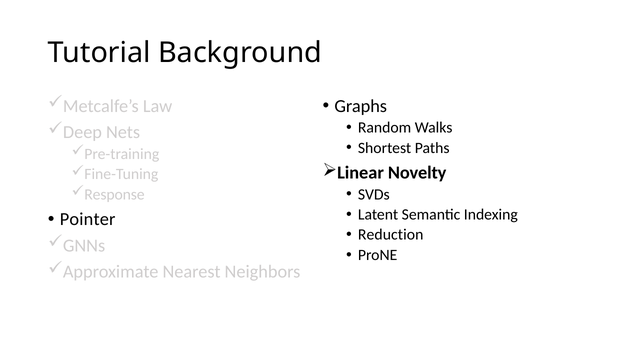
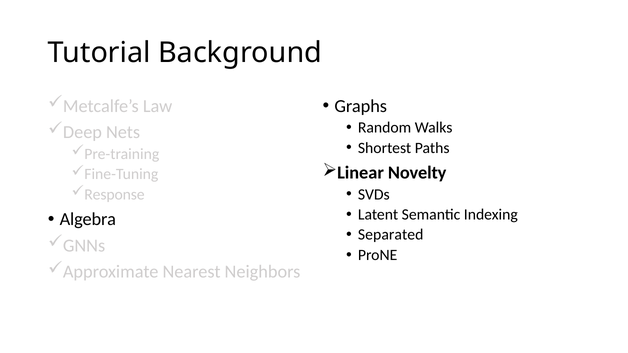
Pointer: Pointer -> Algebra (88, 219)
Reduction: Reduction -> Separated (391, 235)
